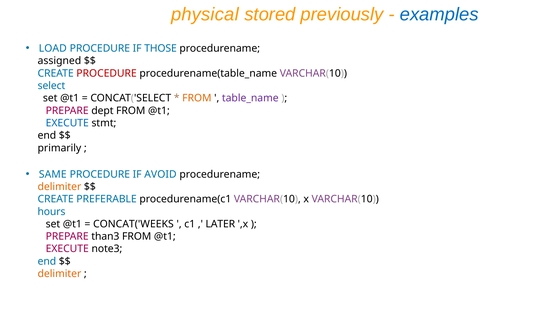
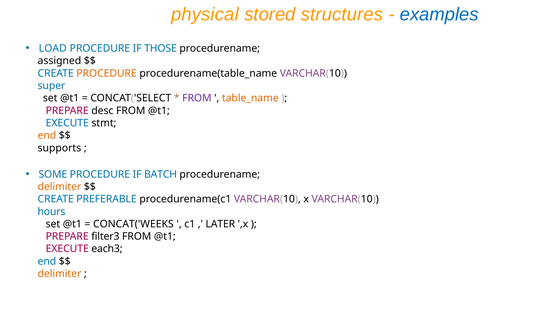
previously: previously -> structures (342, 14)
PROCEDURE colour: red -> orange (107, 73)
select: select -> super (51, 86)
FROM colour: orange -> purple (197, 98)
table_name colour: purple -> orange (250, 98)
dept: dept -> desc (102, 110)
end colour: black -> orange (47, 135)
primarily: primarily -> supports (59, 148)
SAME: SAME -> SOME (53, 174)
AVOID: AVOID -> BATCH (161, 174)
than3: than3 -> filter3 (105, 236)
note3: note3 -> each3 (107, 249)
